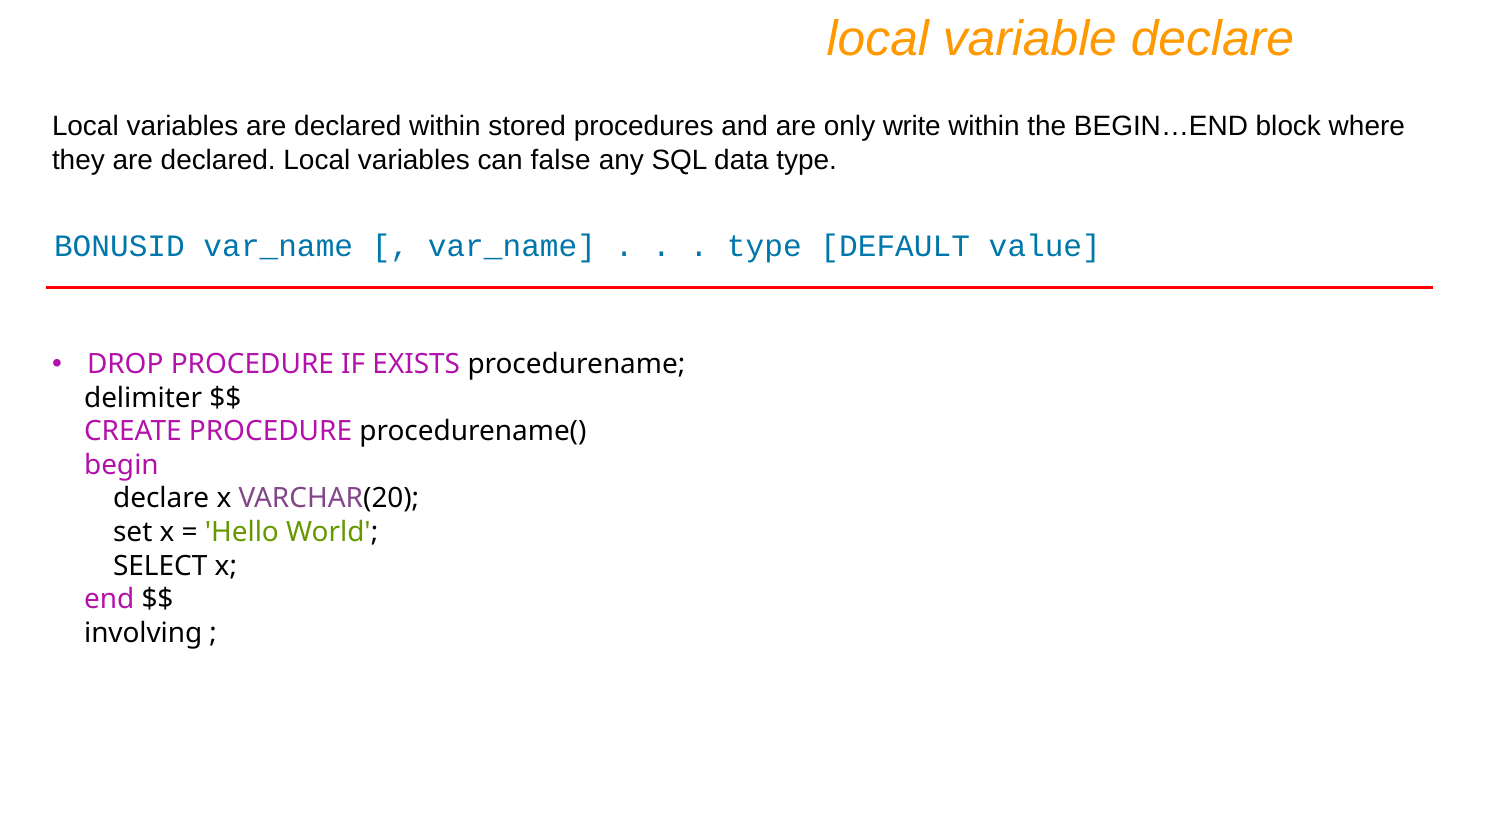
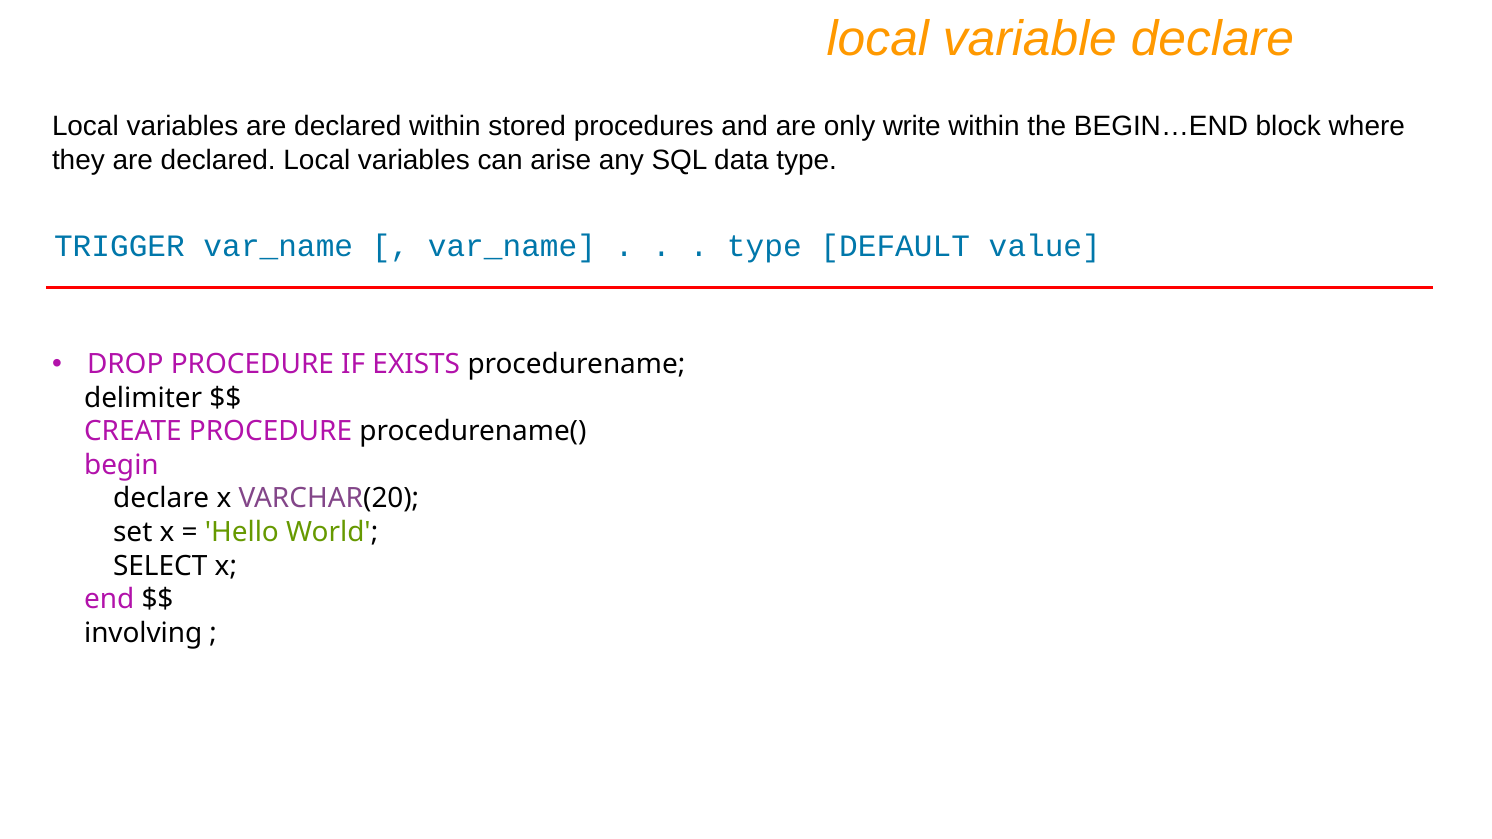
false: false -> arise (561, 160)
BONUSID: BONUSID -> TRIGGER (119, 247)
